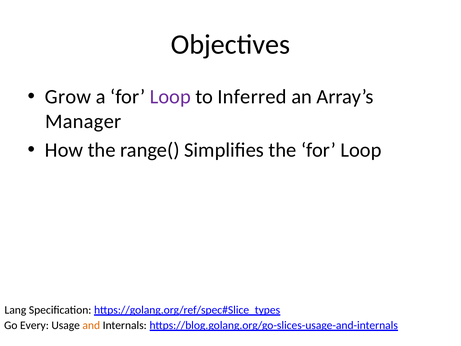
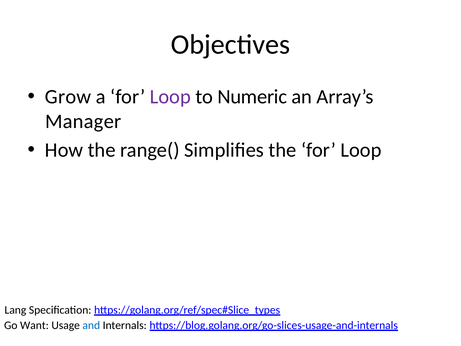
Inferred: Inferred -> Numeric (252, 97)
Every: Every -> Want (34, 325)
and colour: orange -> blue (91, 325)
